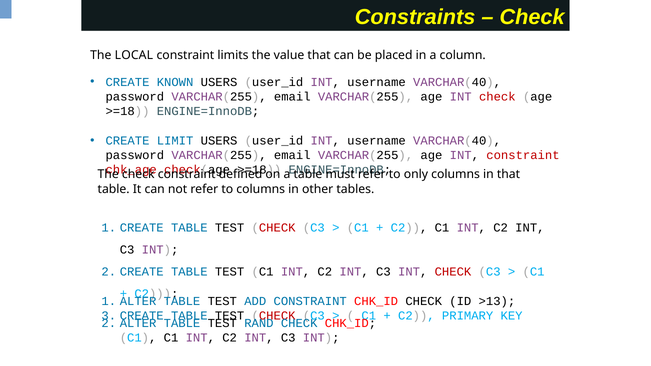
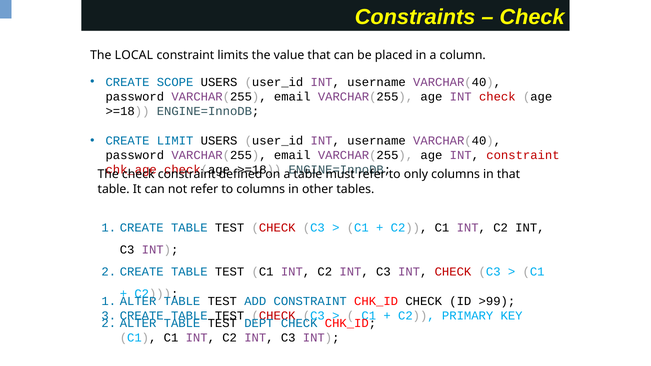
KNOWN: KNOWN -> SCOPE (175, 82)
>13: >13 -> >99 (497, 301)
RAND: RAND -> DEPT (259, 323)
